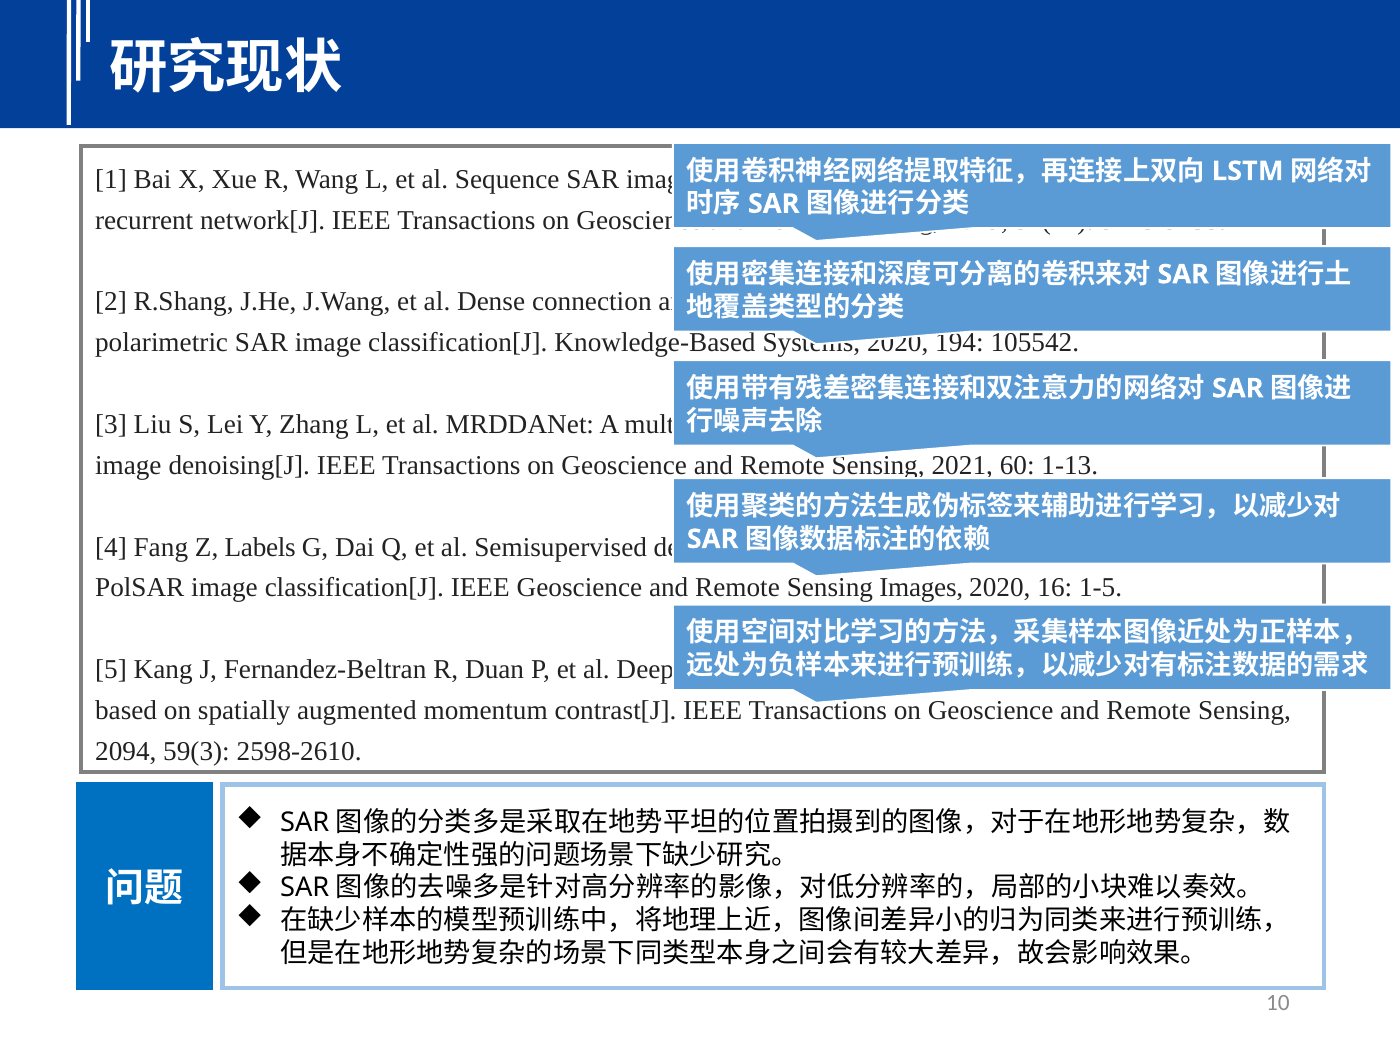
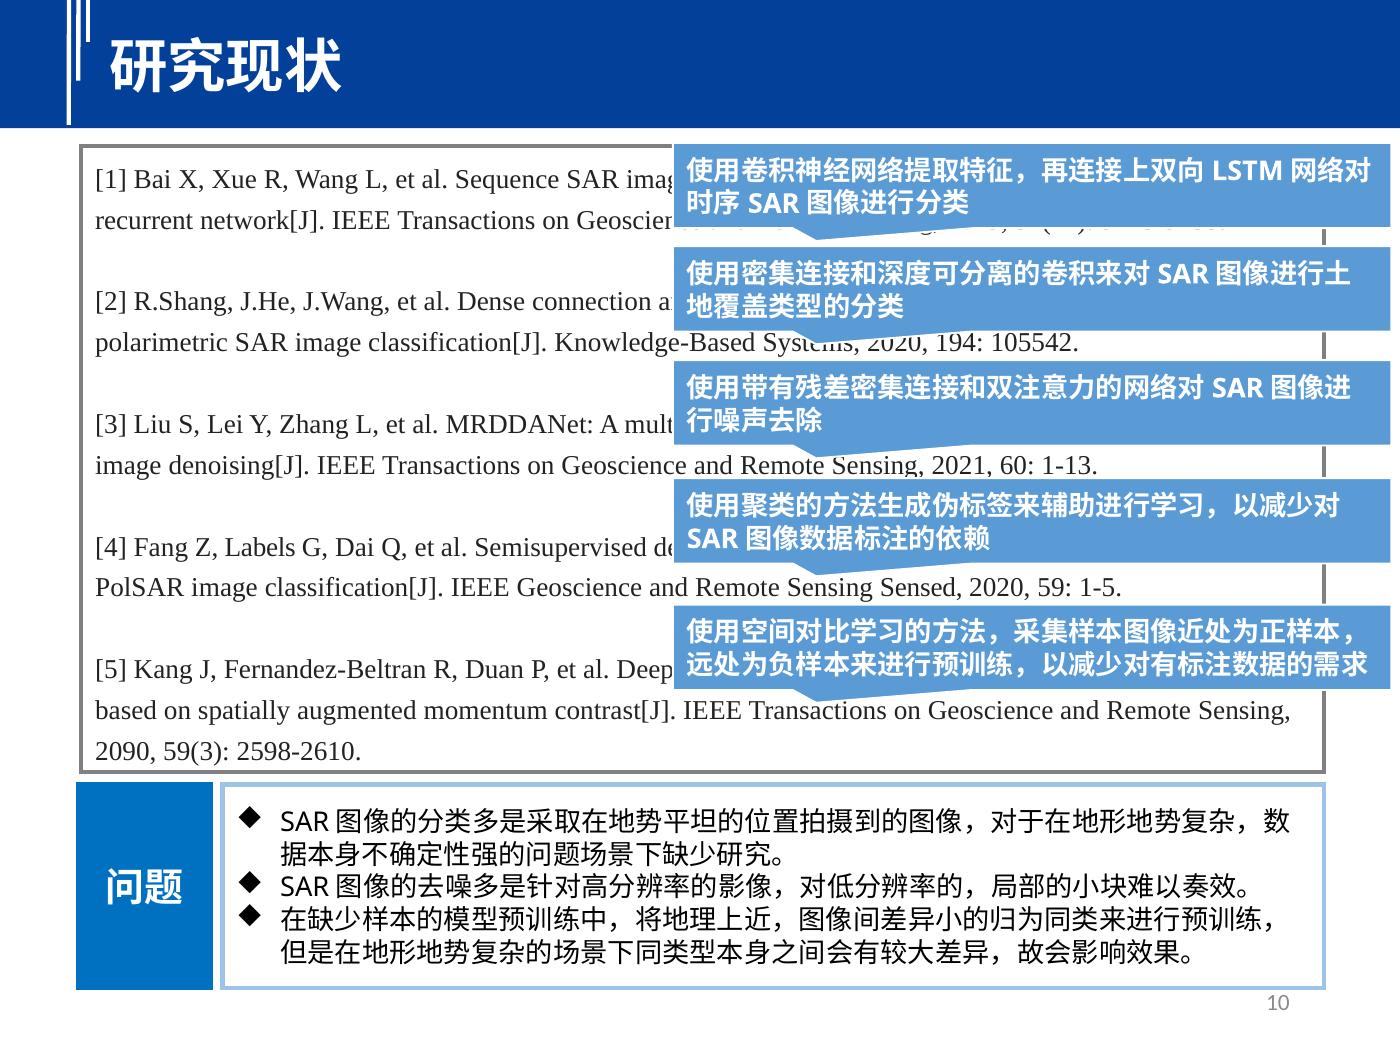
Sensing Images: Images -> Sensed (921, 588)
16: 16 -> 59 (1055, 588)
2094: 2094 -> 2090 (126, 751)
